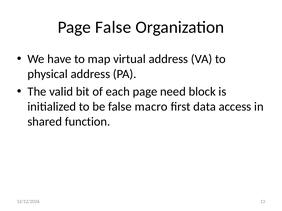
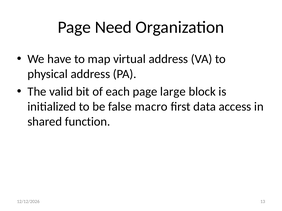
Page False: False -> Need (113, 27)
need: need -> large (173, 92)
